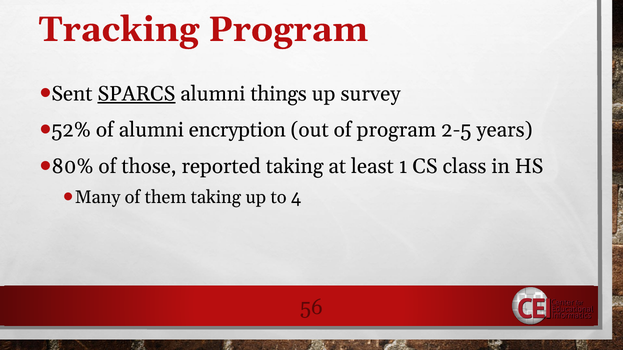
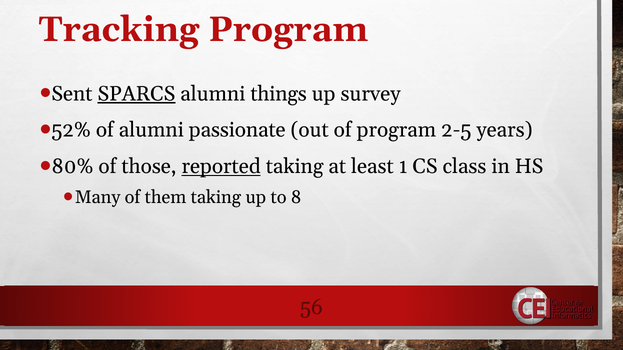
encryption: encryption -> passionate (237, 130)
reported underline: none -> present (221, 167)
4: 4 -> 8 (296, 197)
